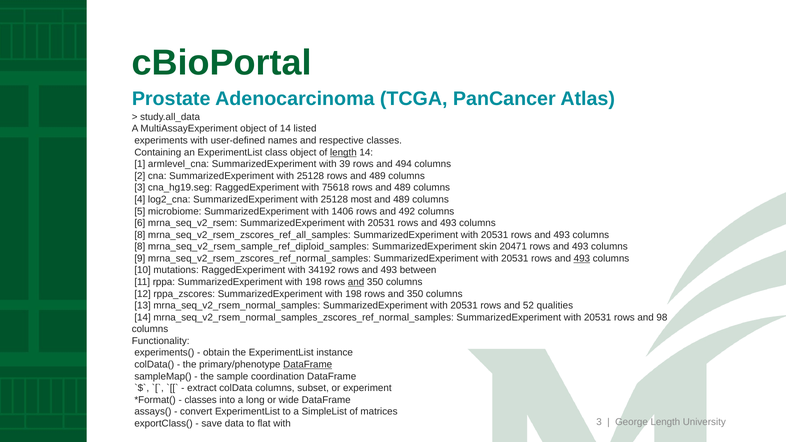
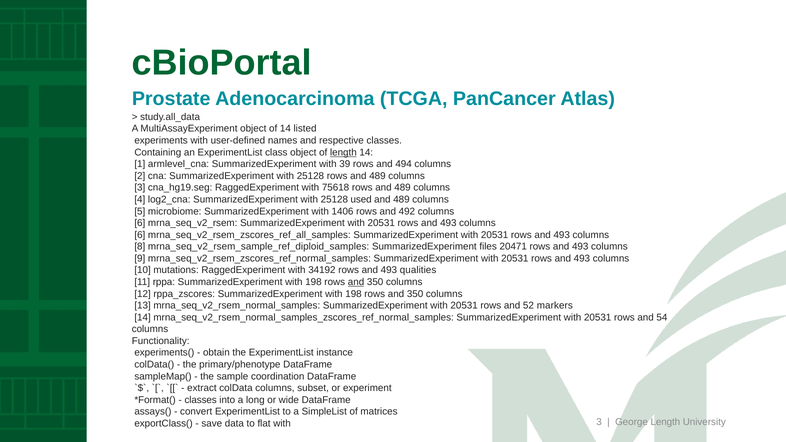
most: most -> used (361, 200)
8: 8 -> 6 (140, 235)
skin: skin -> files (488, 247)
493 underline: present -> none (582, 258)
between: between -> qualities (418, 270)
qualities: qualities -> markers (555, 306)
98: 98 -> 54 (662, 317)
DataFrame underline: present -> none (308, 365)
